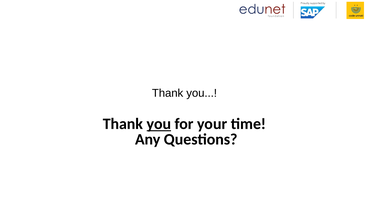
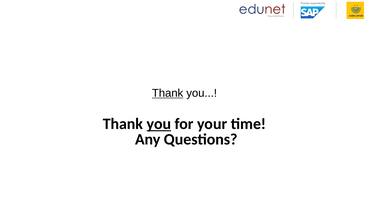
Thank underline: none -> present (168, 93)
